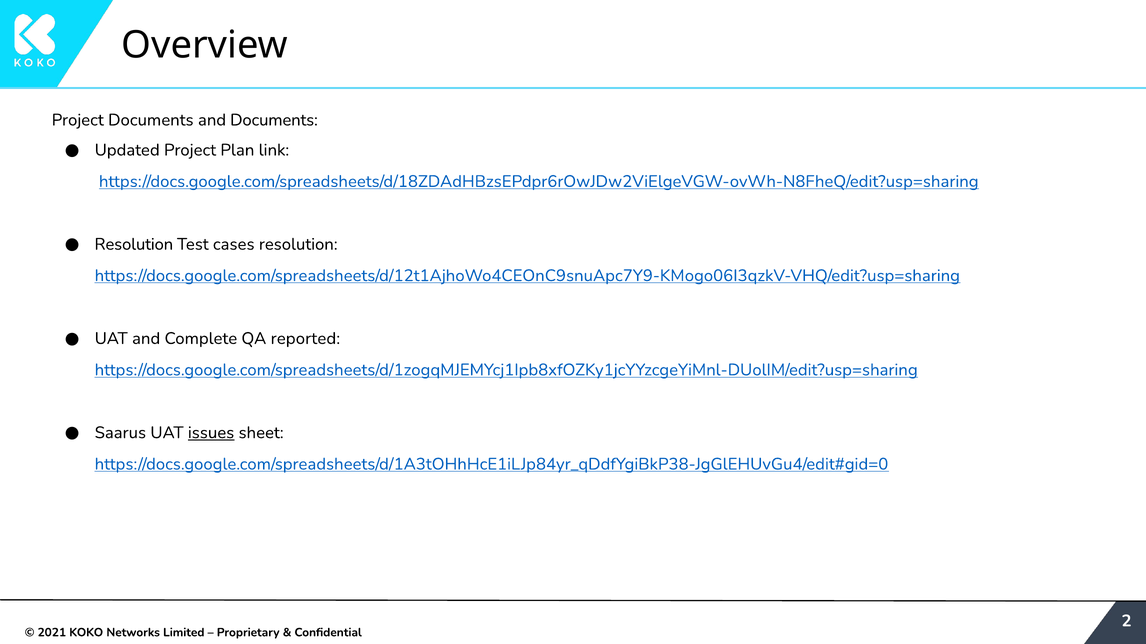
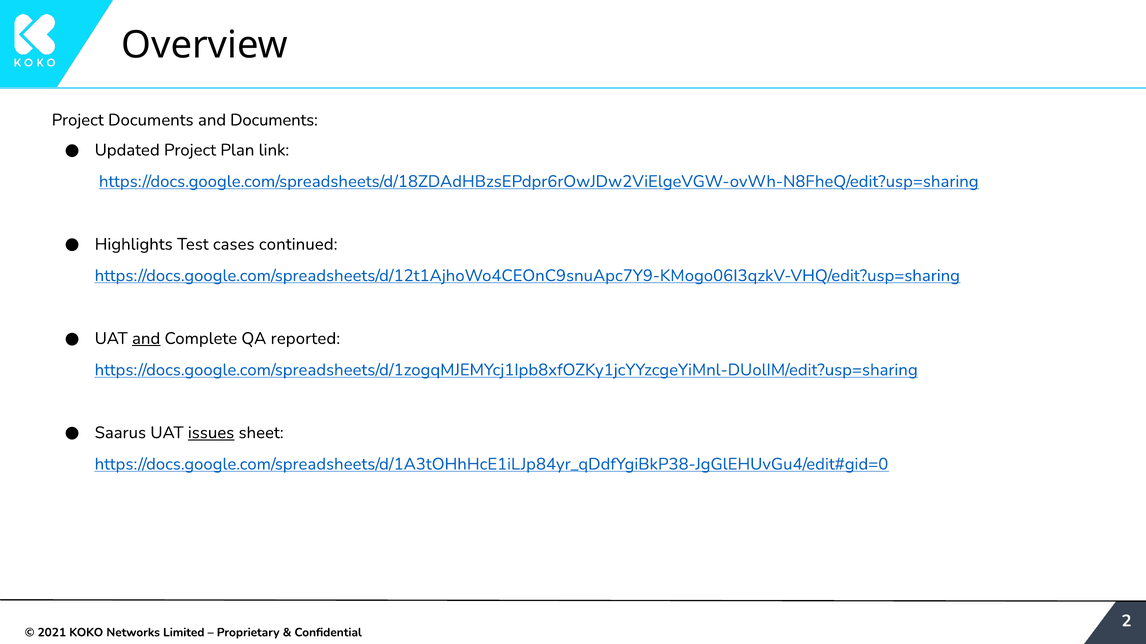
Resolution: Resolution -> Highlights (134, 244)
cases resolution: resolution -> continued (298, 244)
and underline: none -> present (146, 339)
